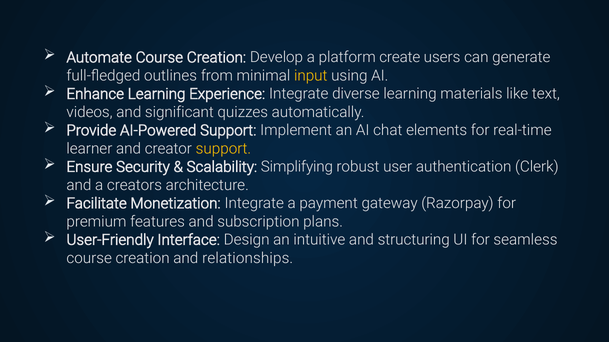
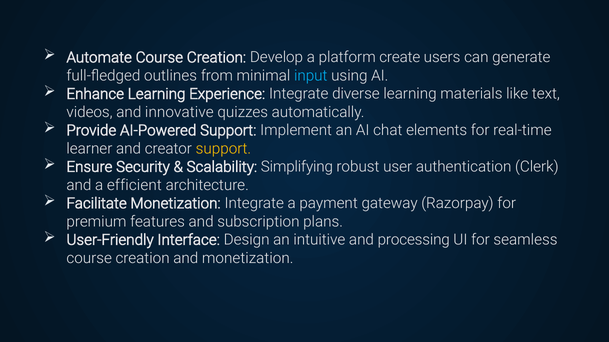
input colour: yellow -> light blue (311, 76)
significant: significant -> innovative (179, 112)
creators: creators -> efficient (134, 185)
structuring: structuring -> processing (414, 240)
and relationships: relationships -> monetization (248, 258)
